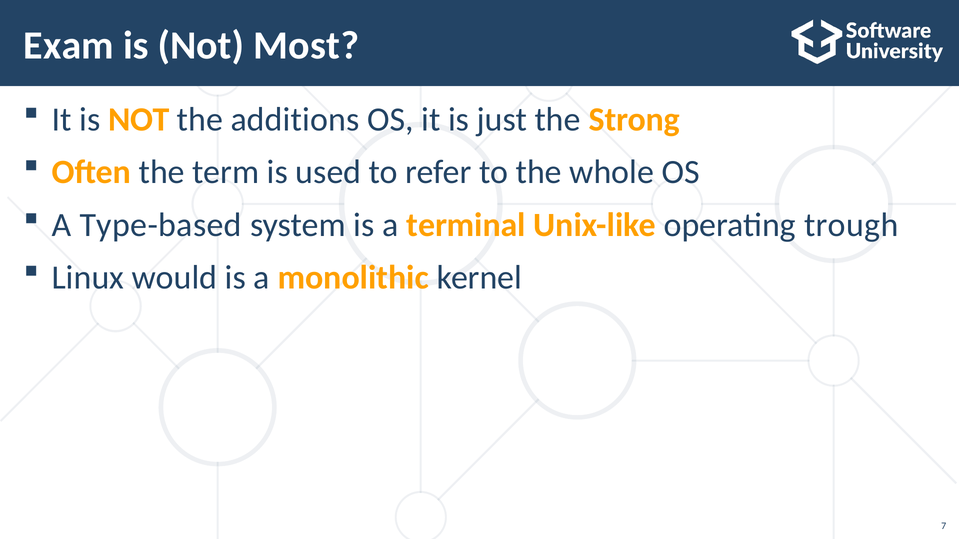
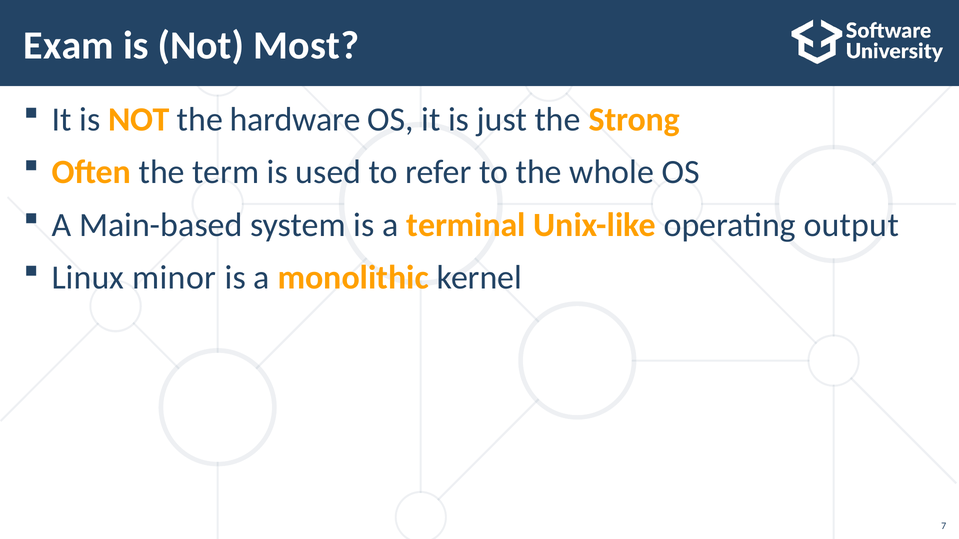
additions: additions -> hardware (295, 120)
Type-based: Type-based -> Main-based (161, 225)
trough: trough -> output (851, 225)
would: would -> minor (174, 278)
